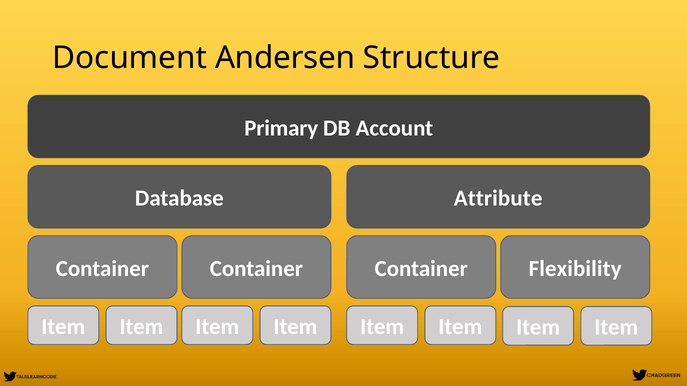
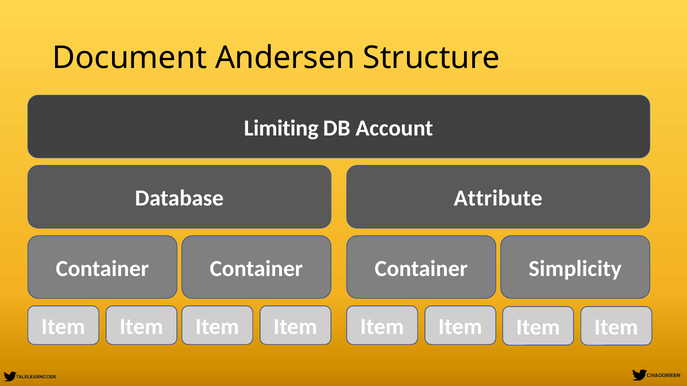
Primary: Primary -> Limiting (281, 128)
Flexibility: Flexibility -> Simplicity (575, 269)
